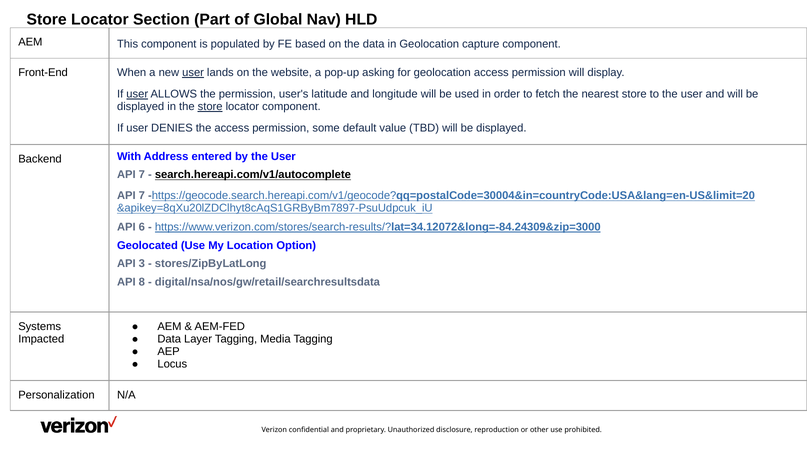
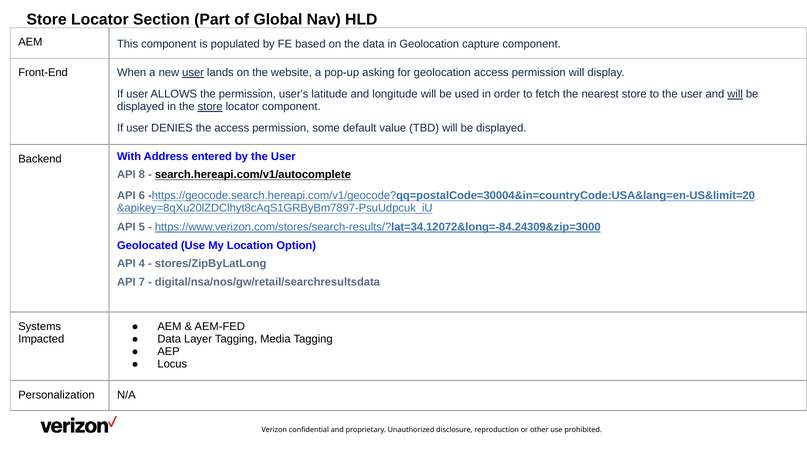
user underline: present -> none (137, 94)
will underline: none -> present (735, 94)
7: 7 -> 8 (142, 175)
7: 7 -> 6 (142, 196)
6: 6 -> 5 (142, 227)
3: 3 -> 4 (142, 264)
8: 8 -> 7 (142, 282)
